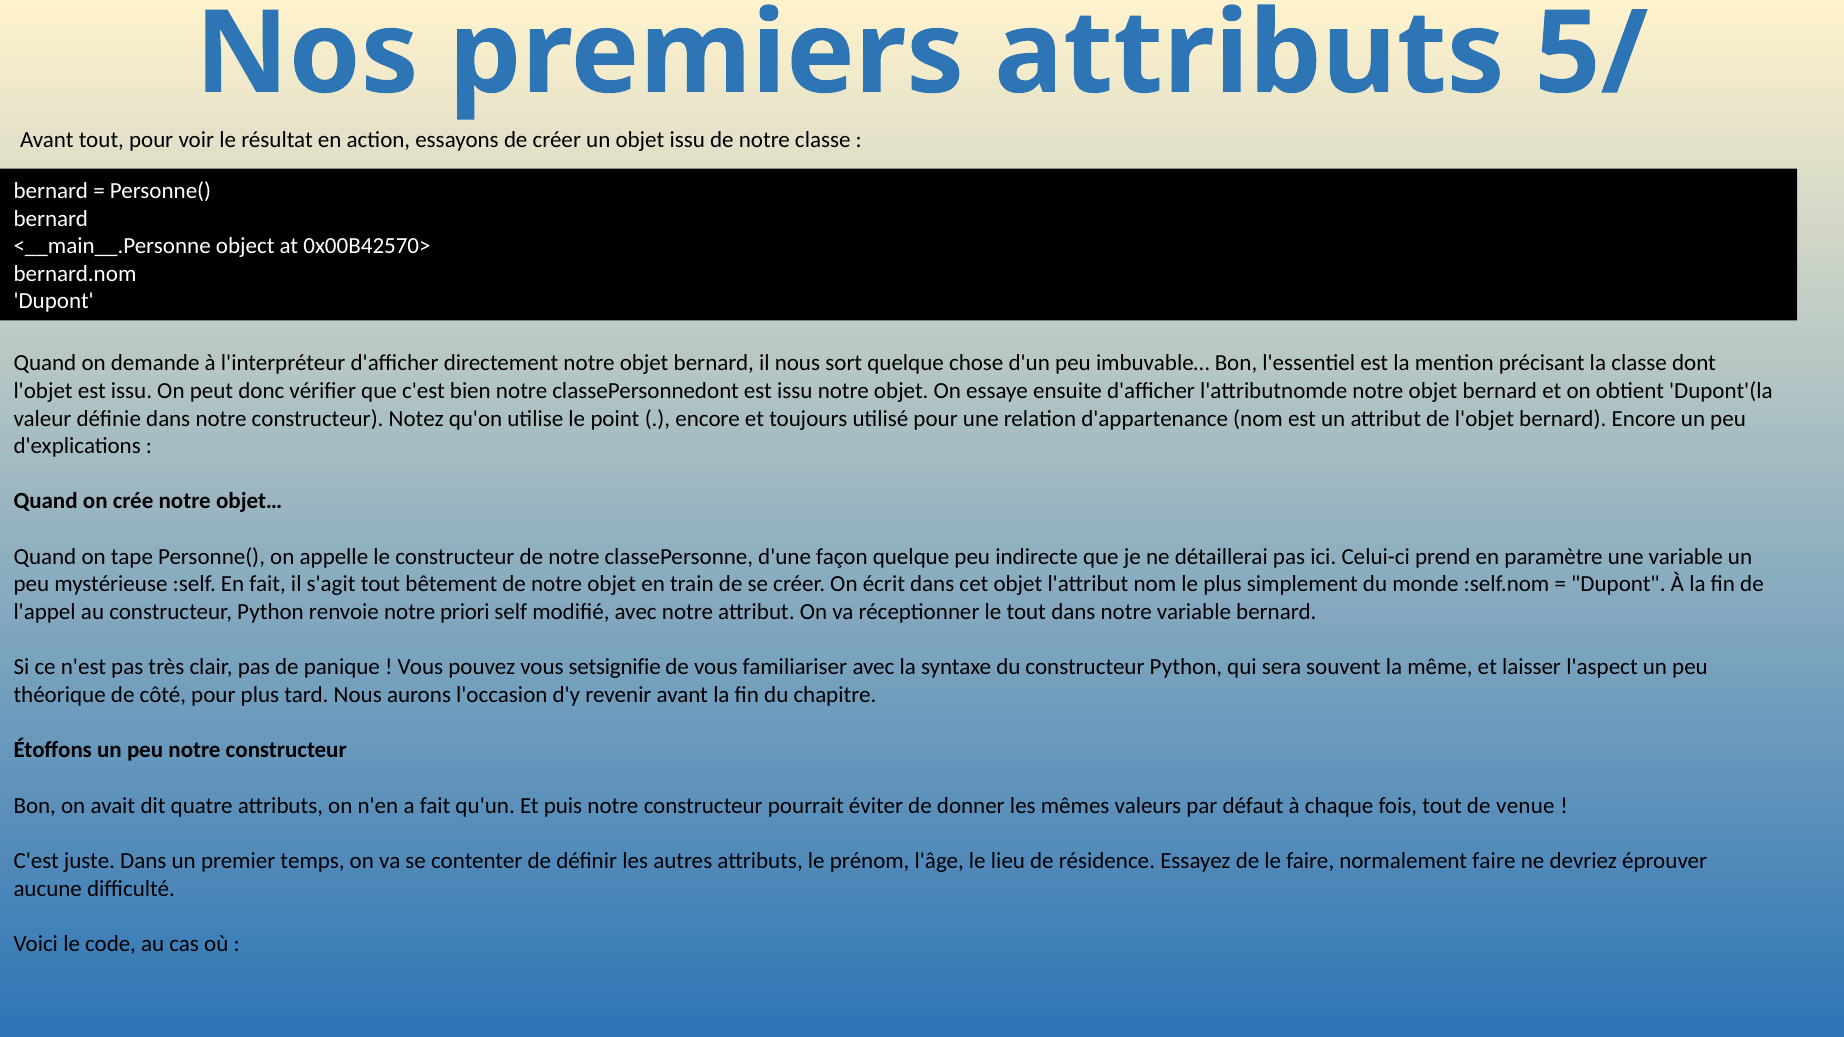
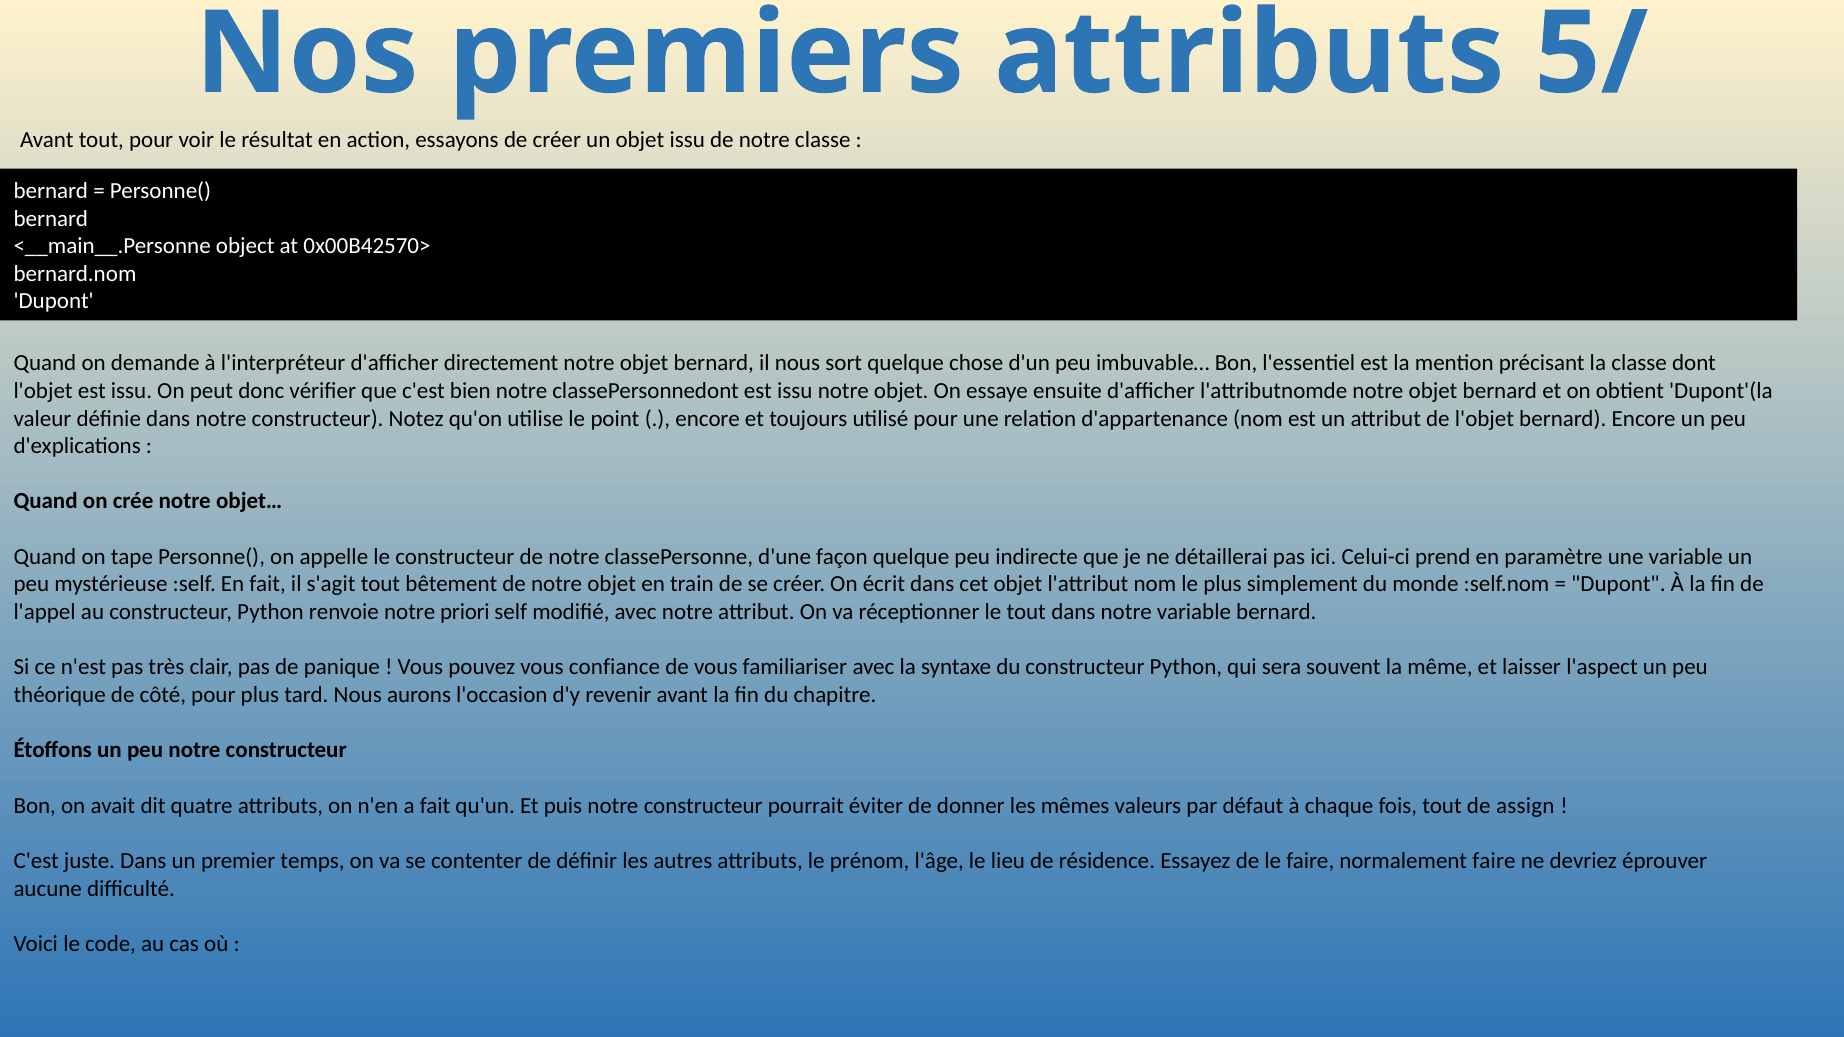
setsignifie: setsignifie -> confiance (615, 667)
venue: venue -> assign (1525, 806)
